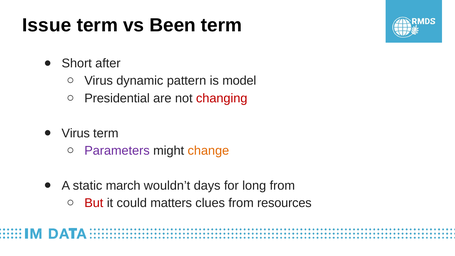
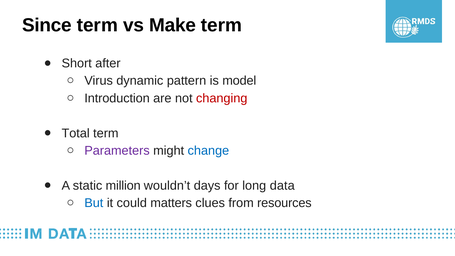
Issue: Issue -> Since (47, 25)
Been: Been -> Make (173, 25)
Presidential: Presidential -> Introduction (117, 98)
Virus: Virus -> Total (76, 133)
change colour: orange -> blue (208, 151)
march: march -> million (123, 185)
long from: from -> data (282, 185)
But colour: red -> blue (94, 203)
